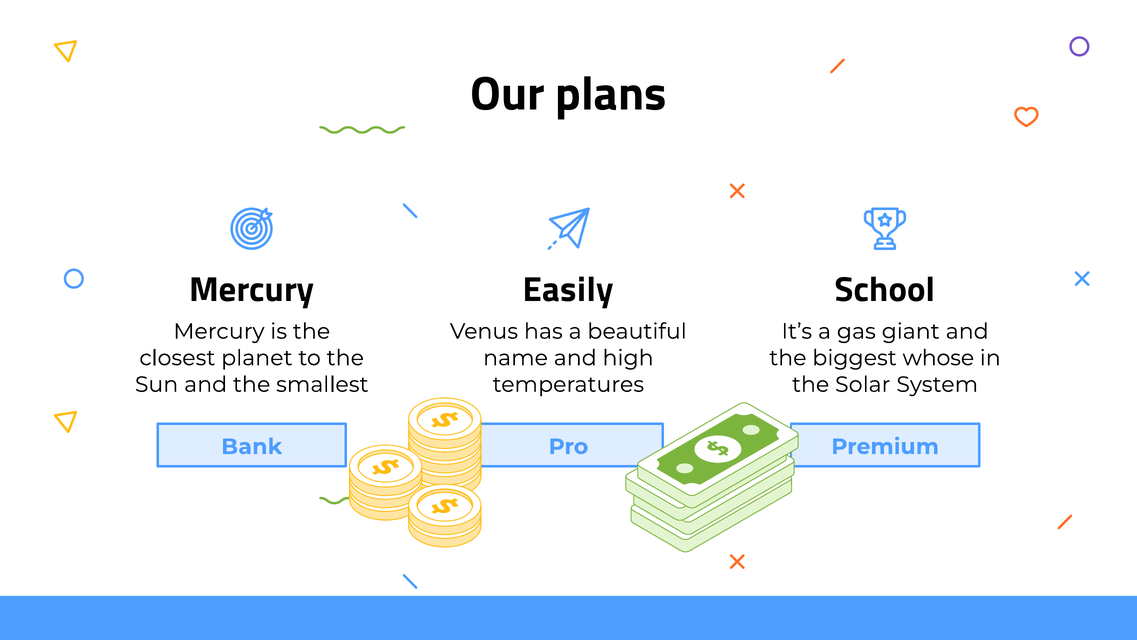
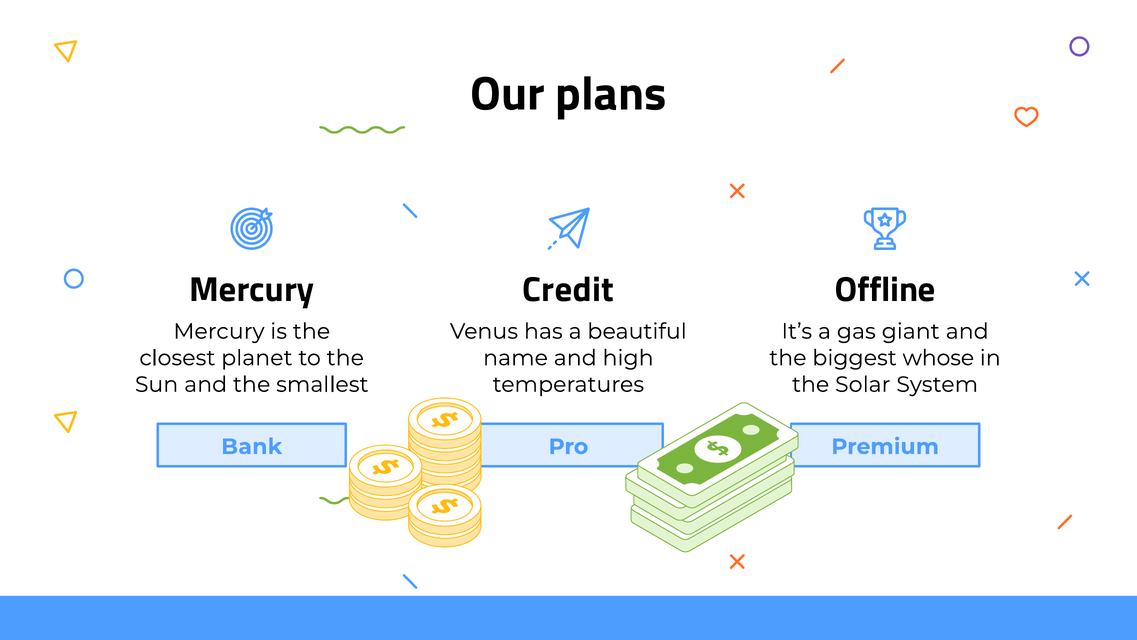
Easily: Easily -> Credit (568, 289)
School: School -> Offline (885, 289)
